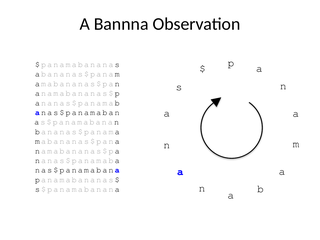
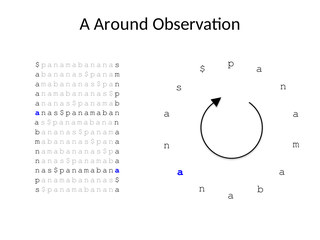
Bannna: Bannna -> Around (121, 24)
